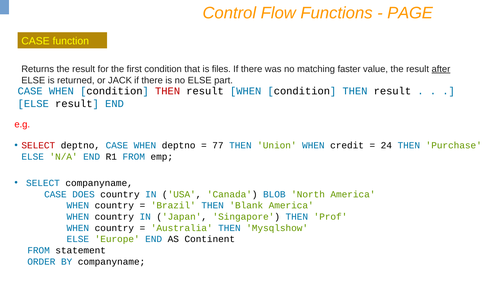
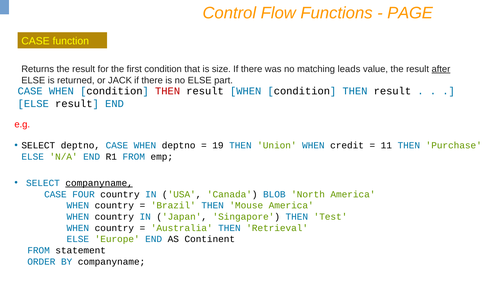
files: files -> size (221, 69)
faster: faster -> leads (349, 69)
SELECT colour: red -> black (38, 145)
77: 77 -> 19 (218, 145)
24: 24 -> 11 (386, 145)
companyname underline: none -> present (99, 183)
DOES: DOES -> FOUR (83, 194)
Blank: Blank -> Mouse (246, 205)
Prof: Prof -> Test (330, 216)
Mysqlshow: Mysqlshow -> Retrieval (277, 228)
